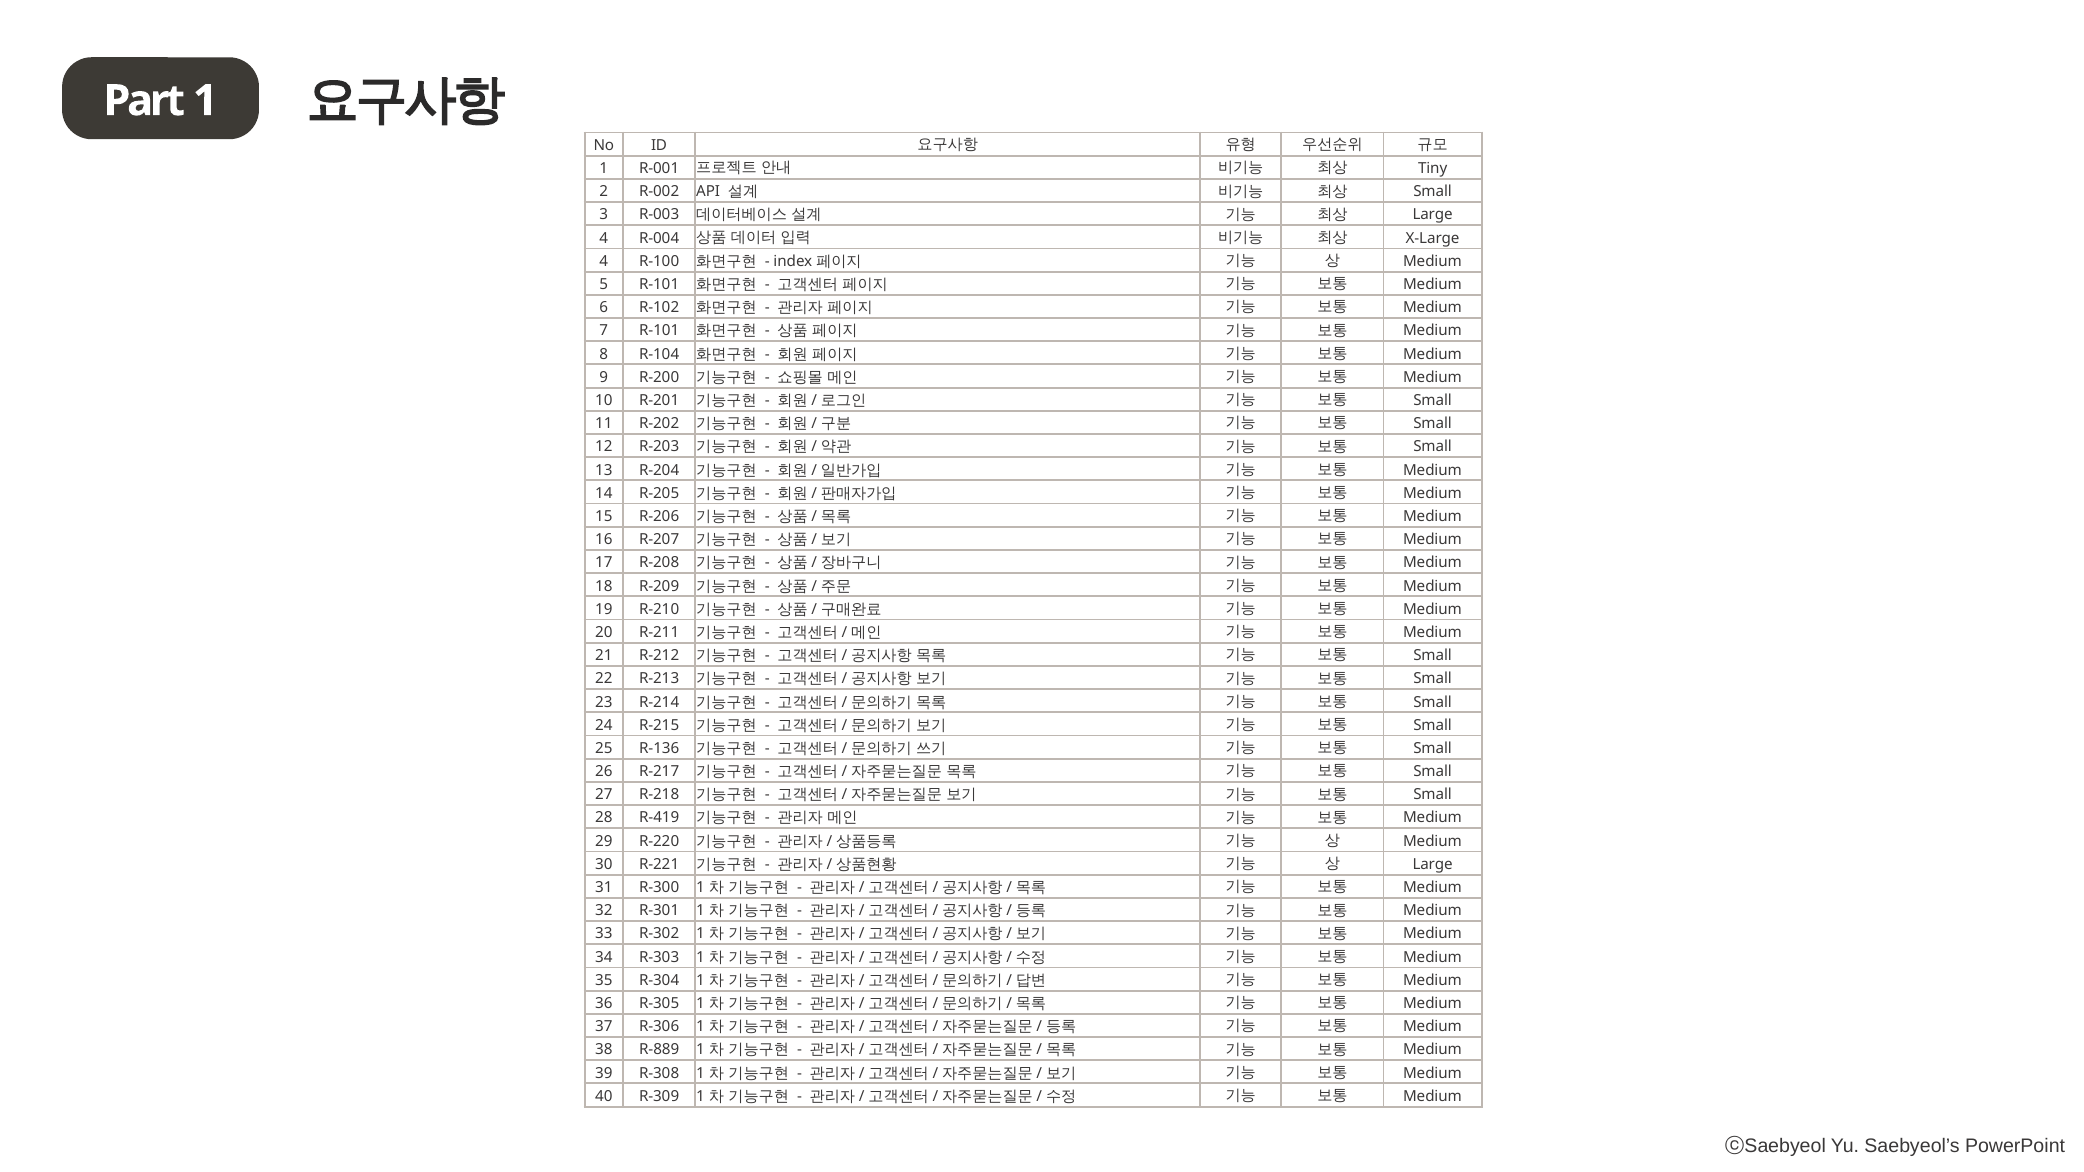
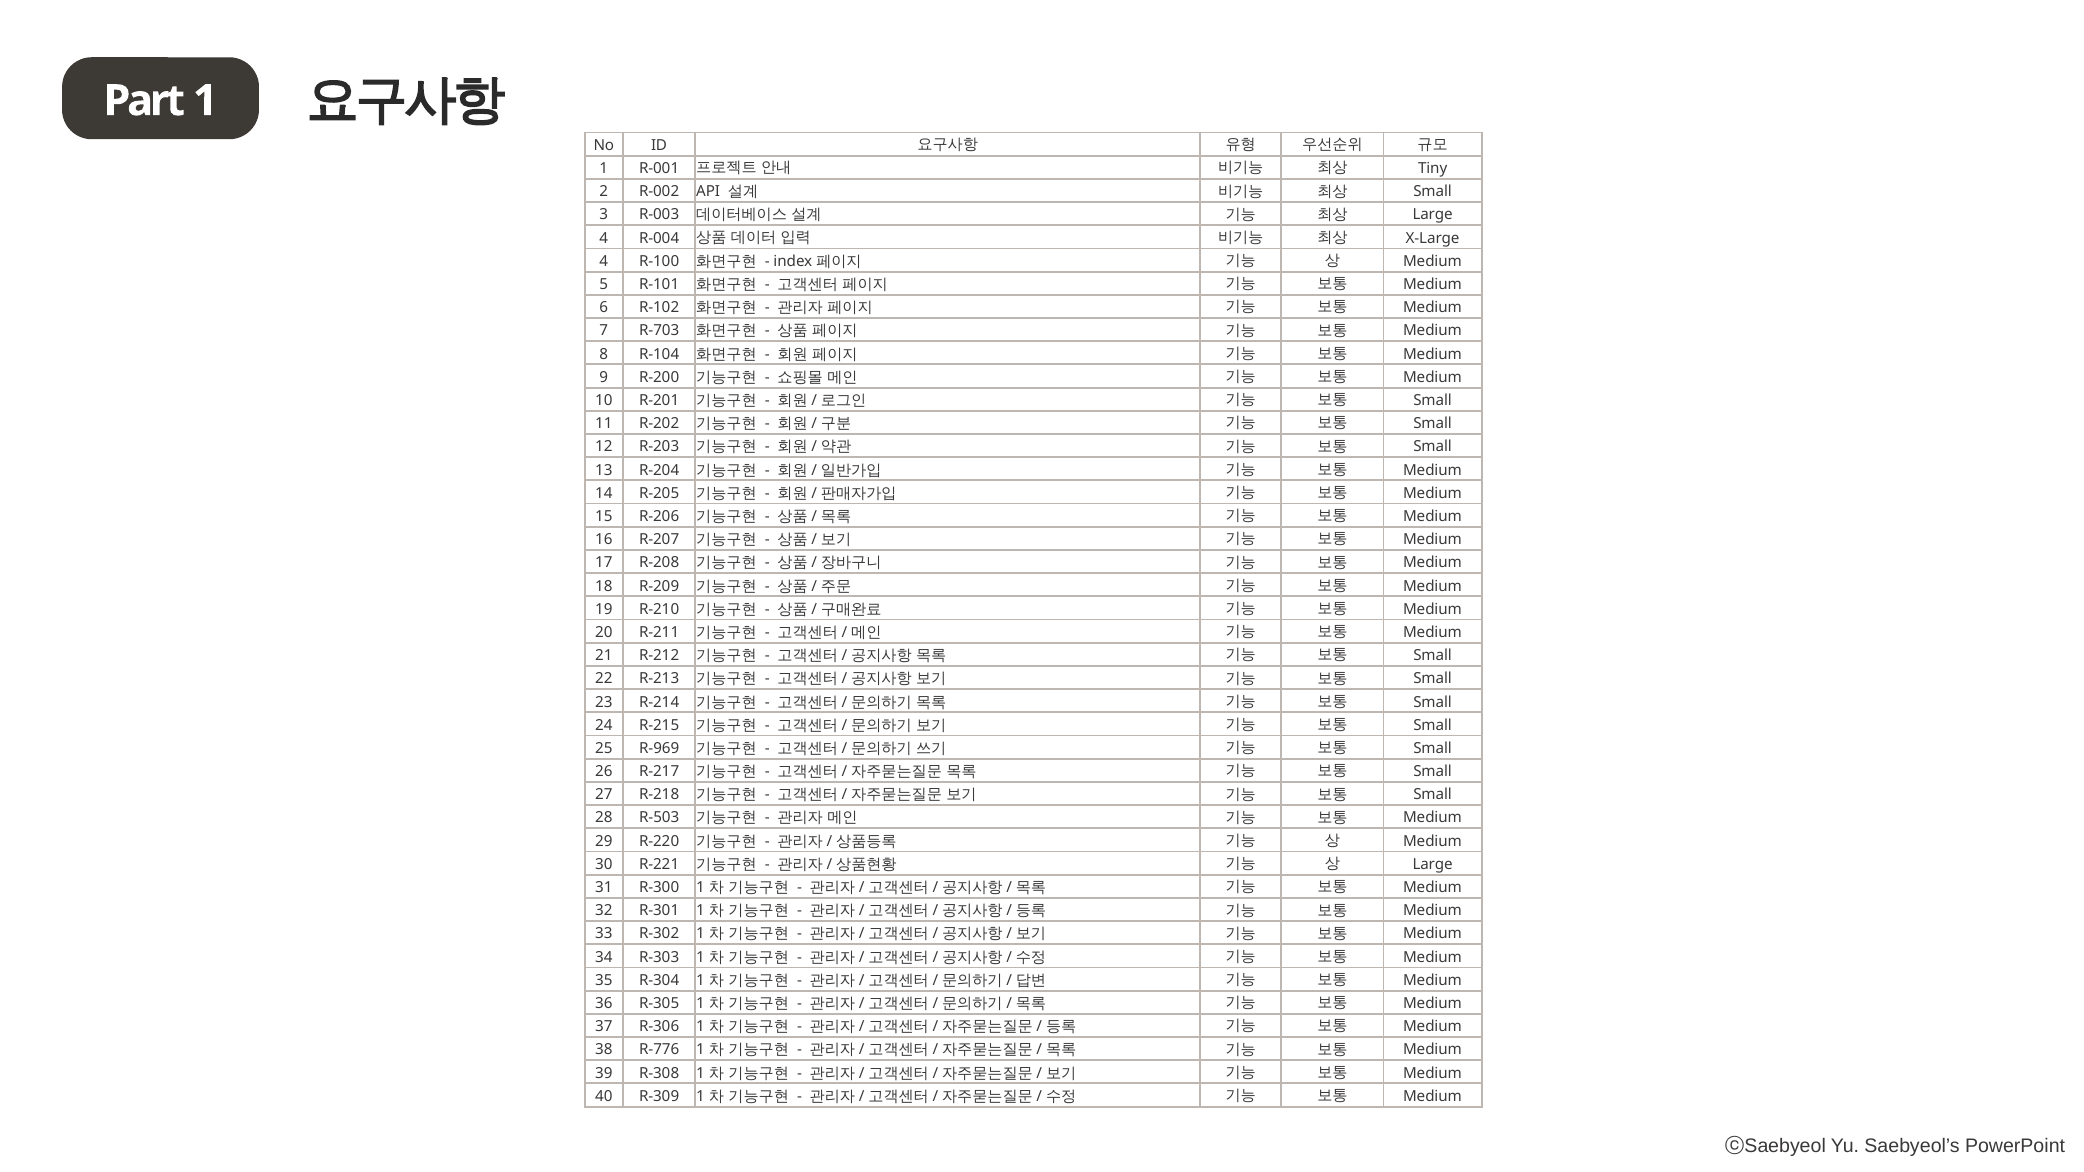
7 R-101: R-101 -> R-703 (659, 331)
R-136: R-136 -> R-969 (659, 749)
R-419: R-419 -> R-503 (659, 818)
R-889: R-889 -> R-776 (659, 1050)
